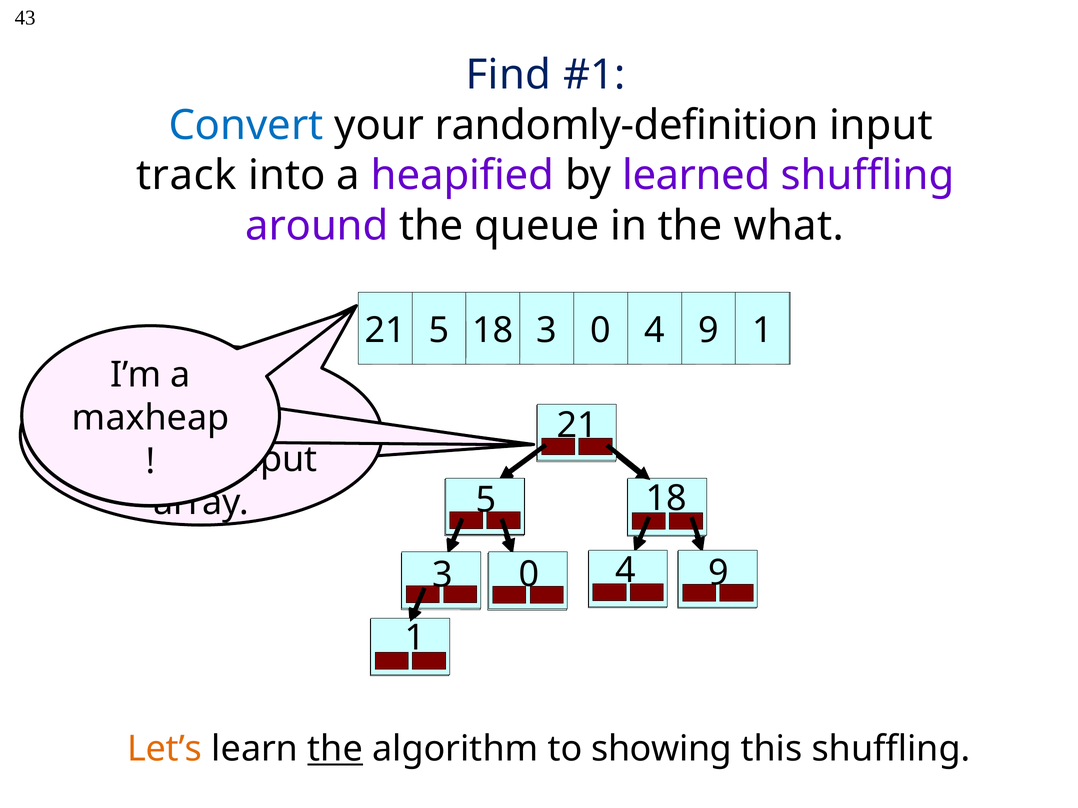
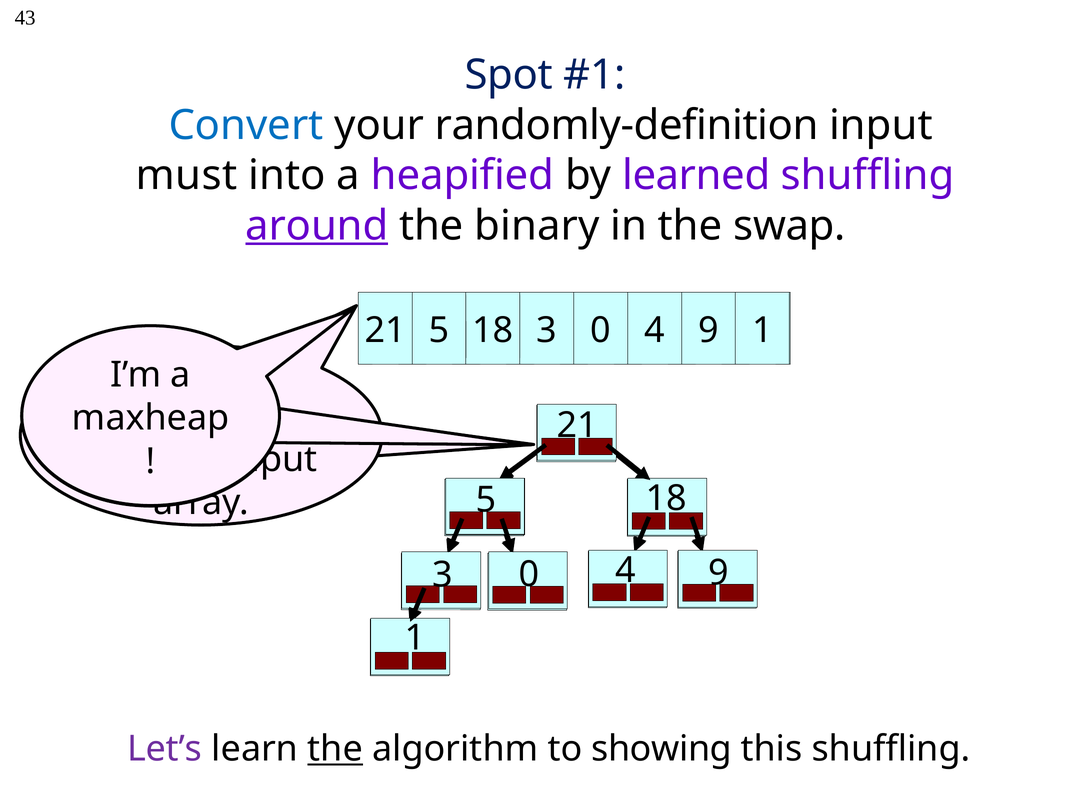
Find: Find -> Spot (509, 75)
track: track -> must (186, 176)
around underline: none -> present (317, 226)
queue: queue -> binary (537, 226)
what: what -> swap (789, 226)
Let’s colour: orange -> purple (165, 749)
